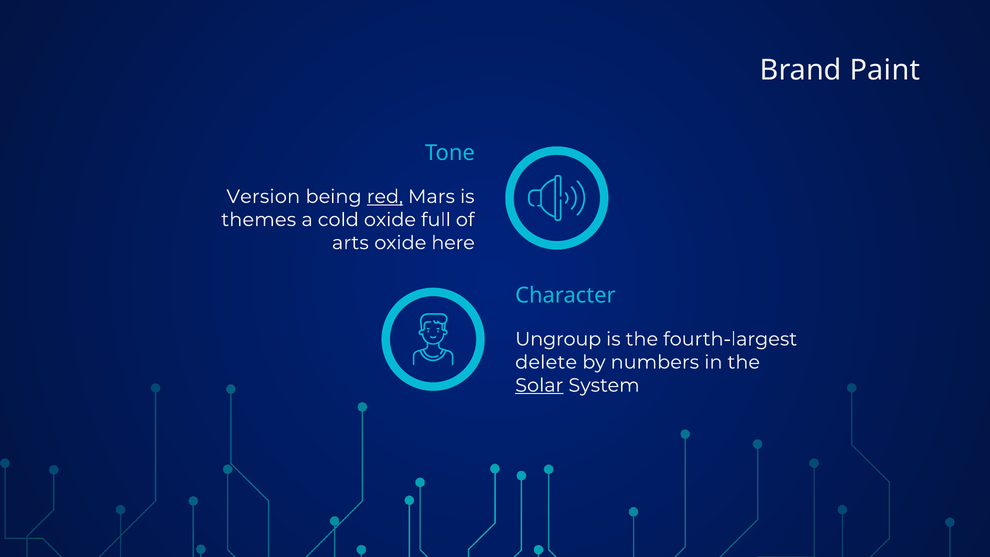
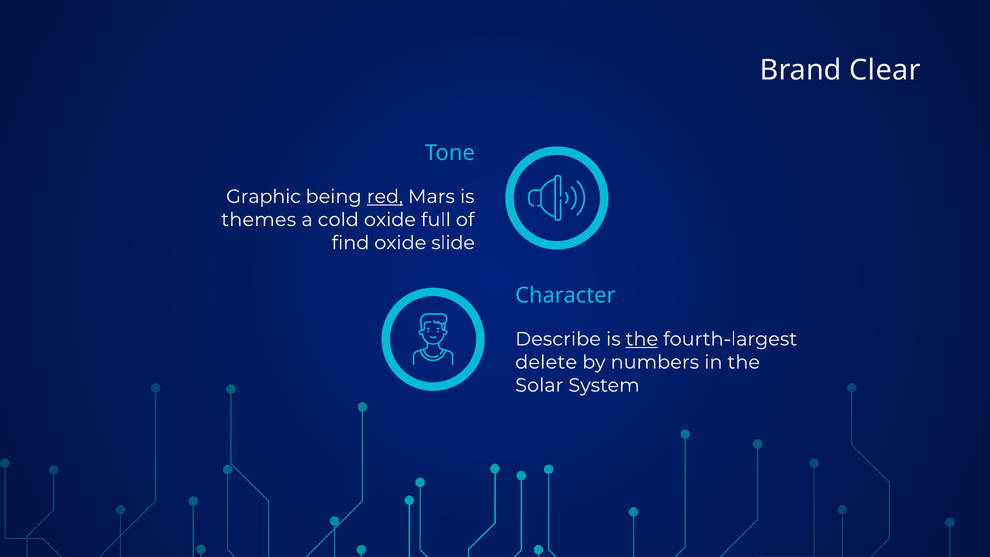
Paint: Paint -> Clear (885, 70)
Version: Version -> Graphic (263, 197)
arts: arts -> find (350, 243)
here: here -> slide (453, 243)
Ungroup: Ungroup -> Describe (558, 339)
the underline: none -> present (642, 339)
Solar underline: present -> none (539, 385)
